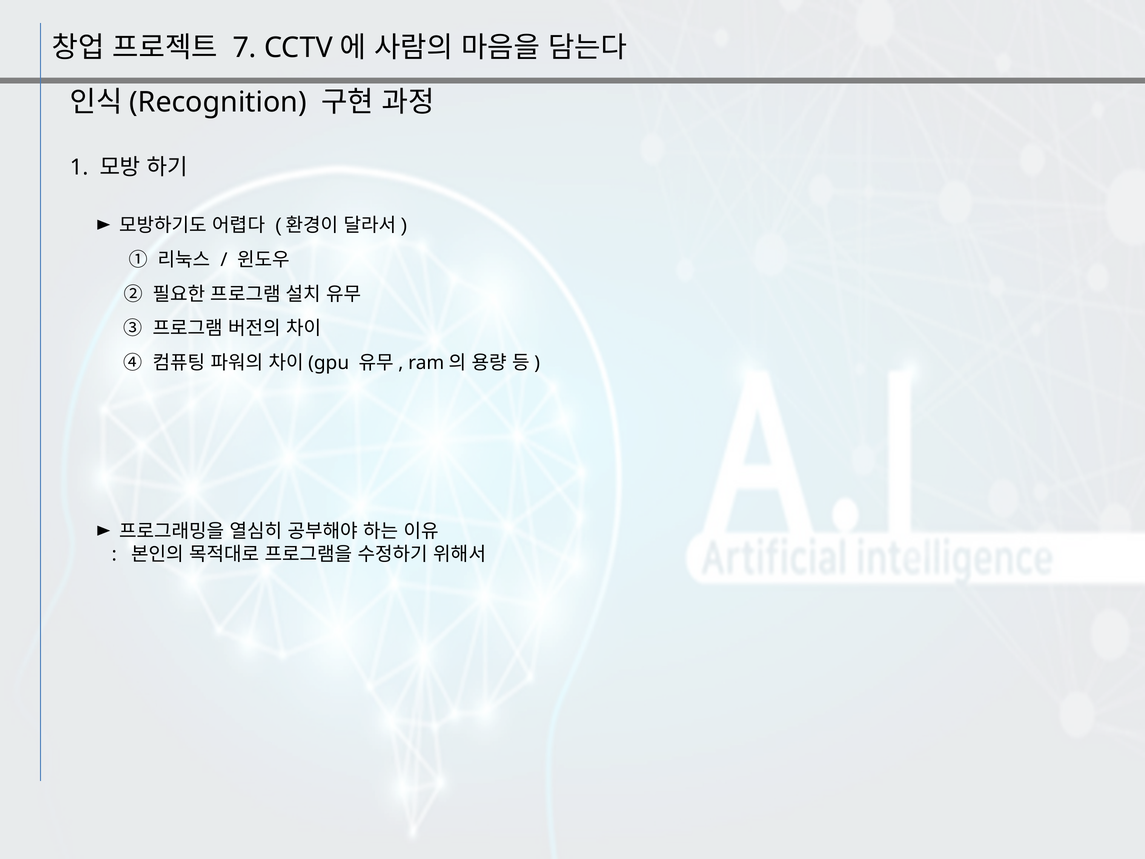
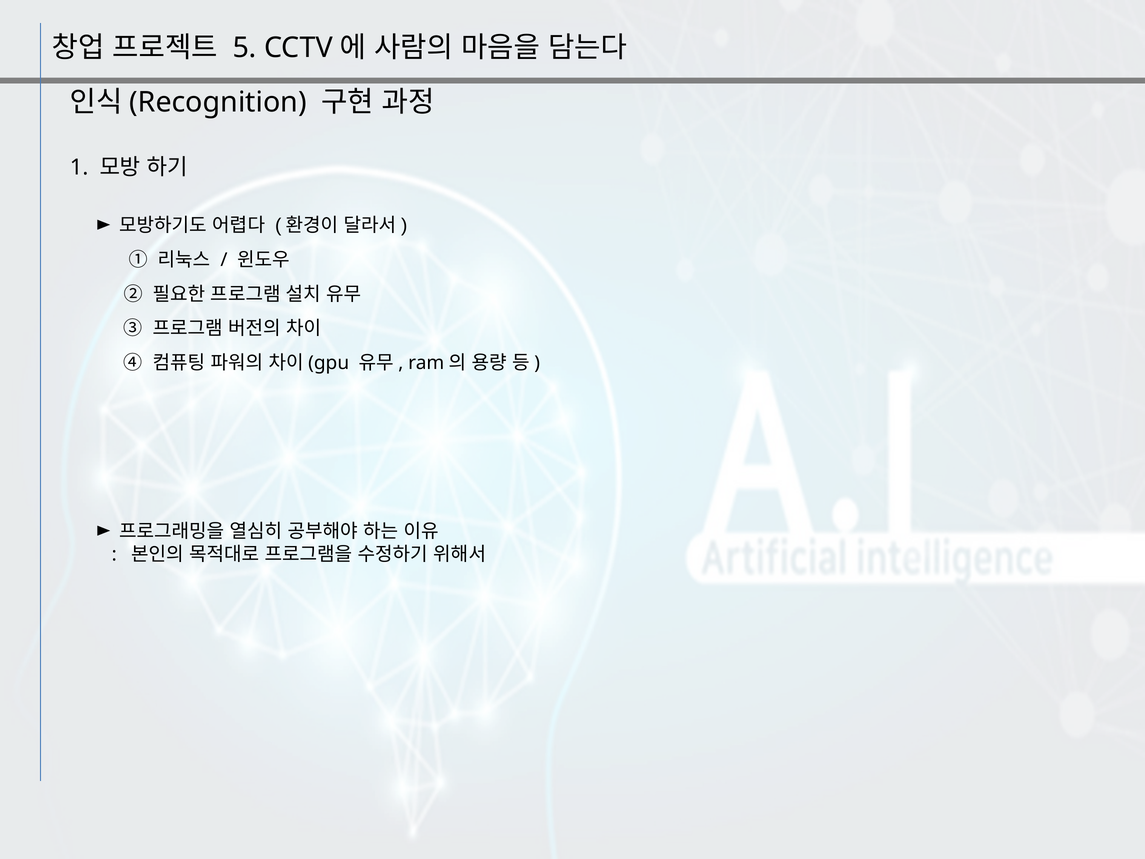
7: 7 -> 5 (245, 48)
